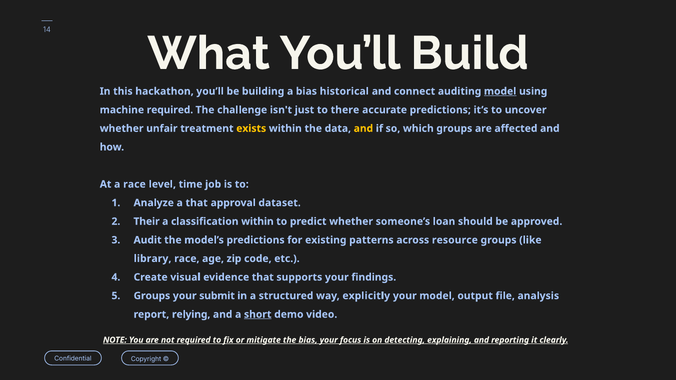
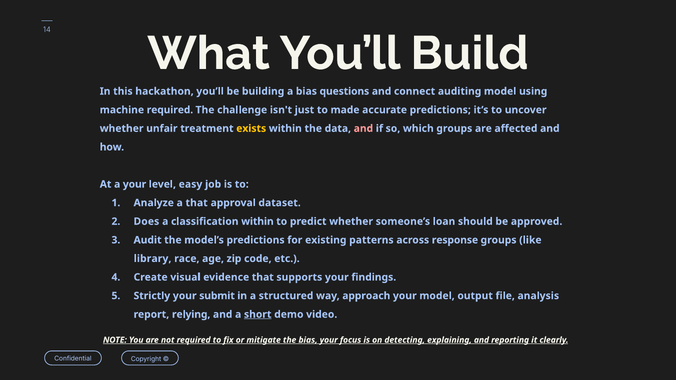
historical: historical -> questions (344, 91)
model underline: present -> none (500, 91)
there: there -> made (345, 110)
and colour: yellow -> pink (363, 129)
a race: race -> your (135, 184)
time: time -> easy (190, 184)
Their: Their -> Does (146, 222)
resource: resource -> response (455, 240)
Groups: Groups -> Strictly (152, 296)
explicitly: explicitly -> approach (366, 296)
